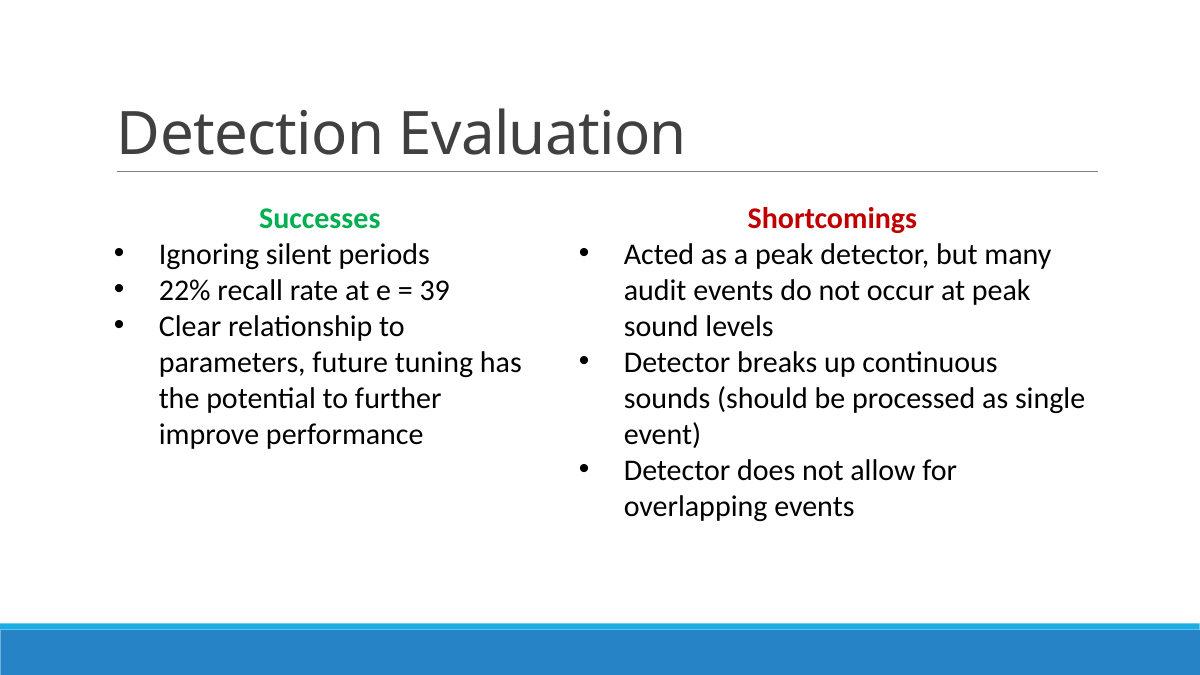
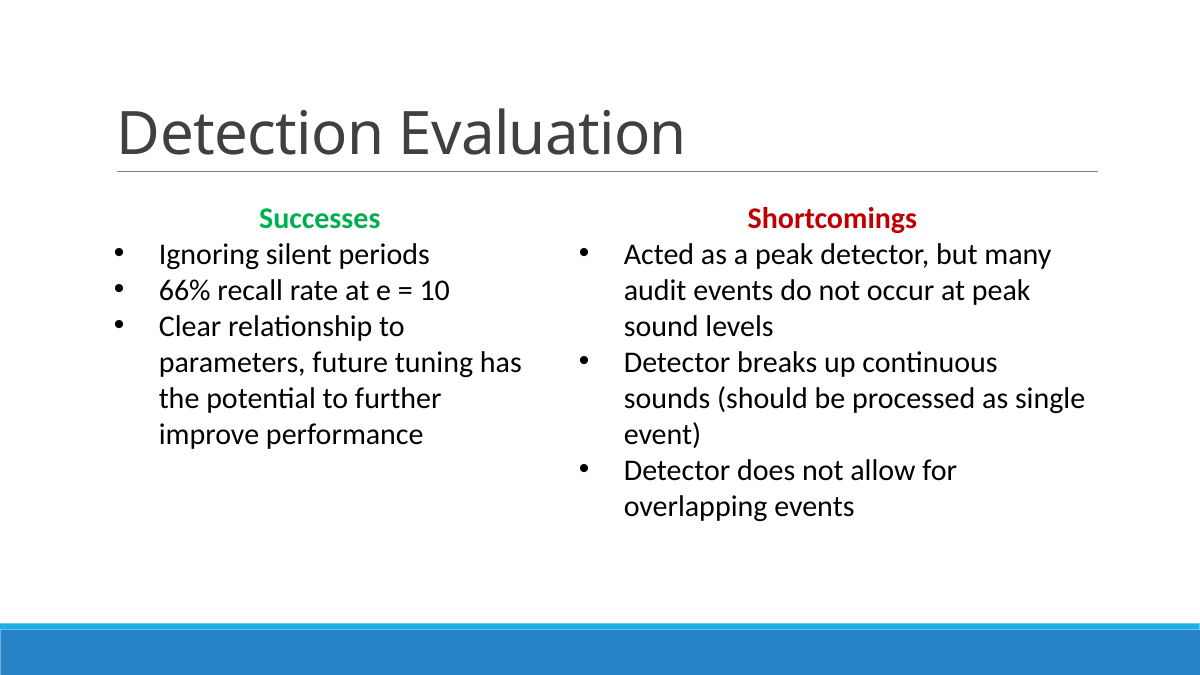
22%: 22% -> 66% (185, 290)
39: 39 -> 10 (435, 290)
